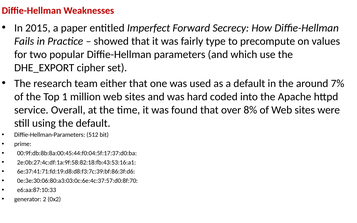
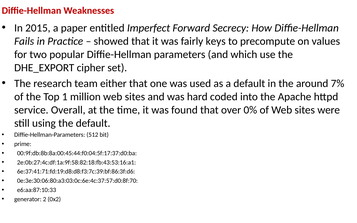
type: type -> keys (216, 41)
8%: 8% -> 0% (250, 110)
